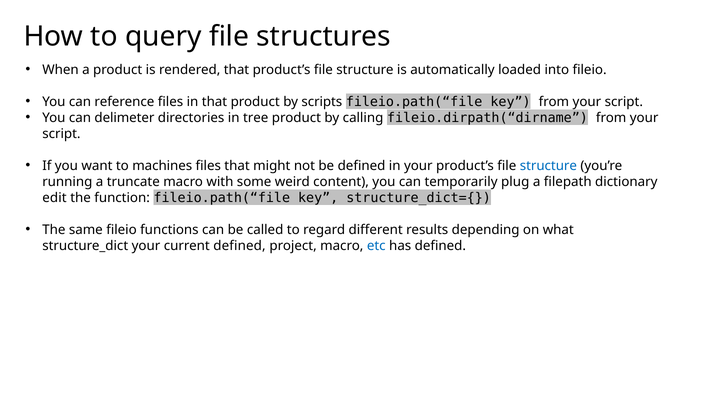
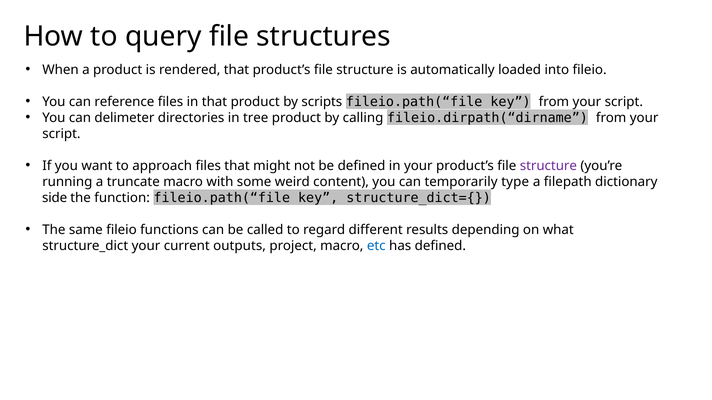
machines: machines -> approach (162, 166)
structure colour: blue -> purple (548, 166)
plug: plug -> type (515, 182)
edit: edit -> side (55, 198)
current defined: defined -> outputs (240, 246)
